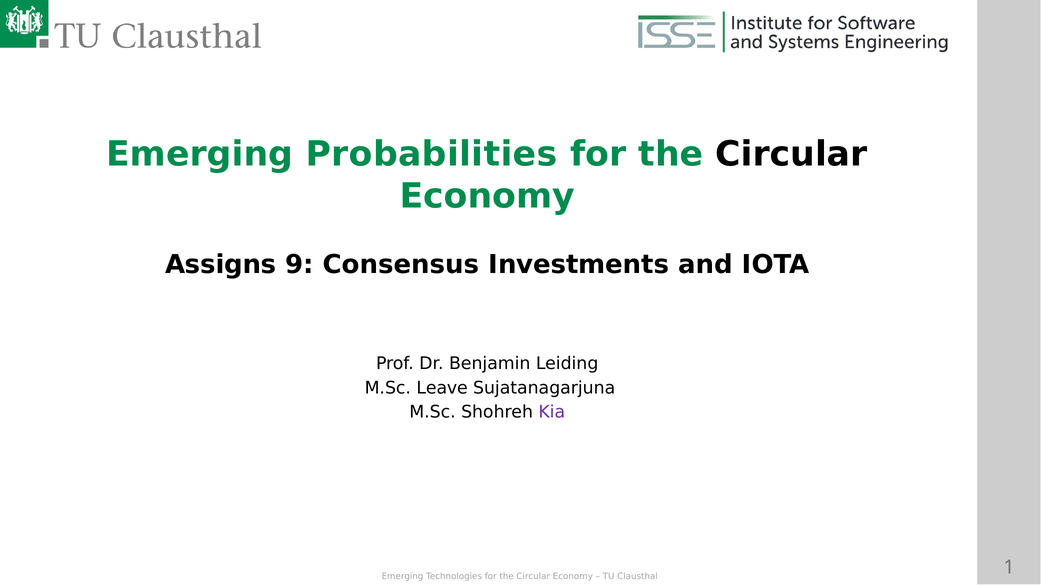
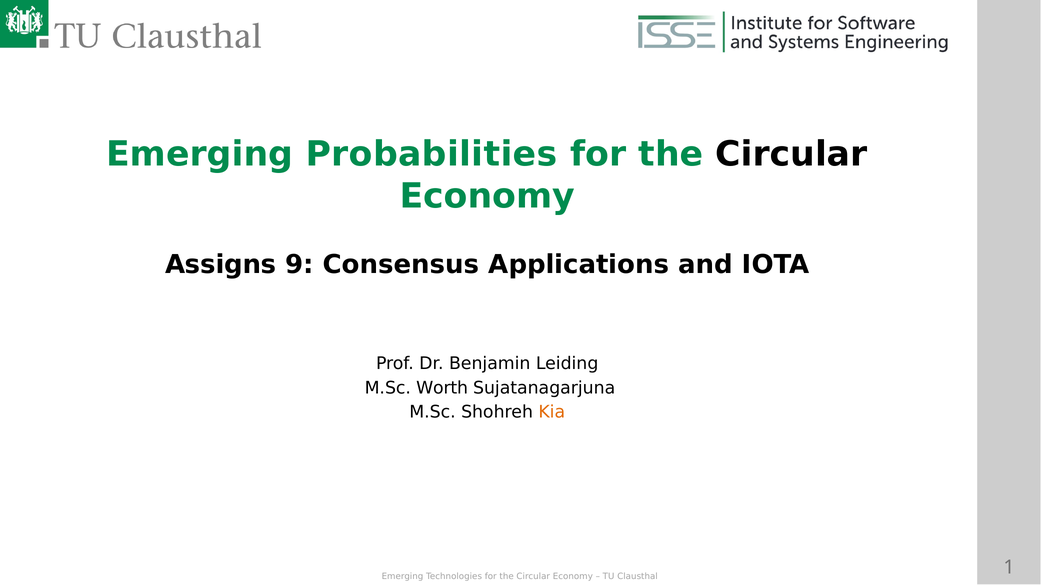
Investments: Investments -> Applications (579, 265)
Leave: Leave -> Worth (442, 388)
Kia colour: purple -> orange (552, 413)
